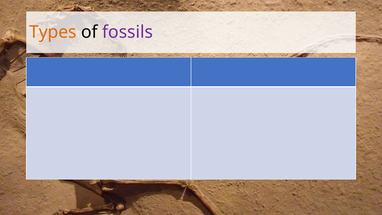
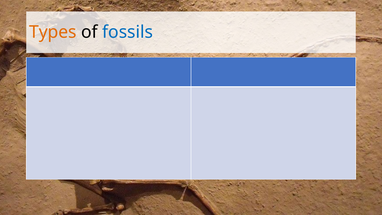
fossils colour: purple -> blue (128, 32)
